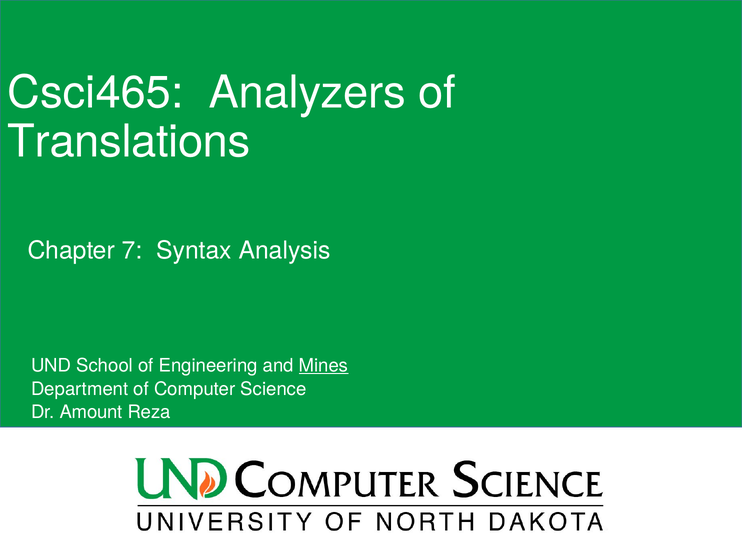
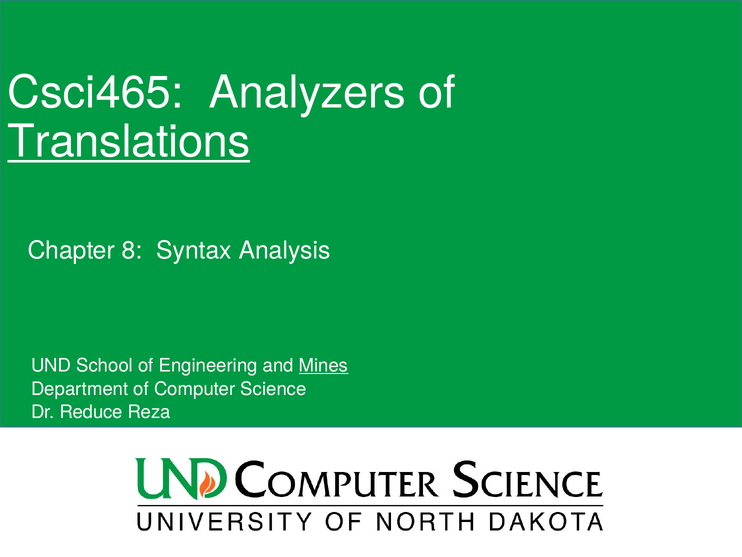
Translations underline: none -> present (129, 142)
7: 7 -> 8 (132, 251)
Amount: Amount -> Reduce (91, 412)
